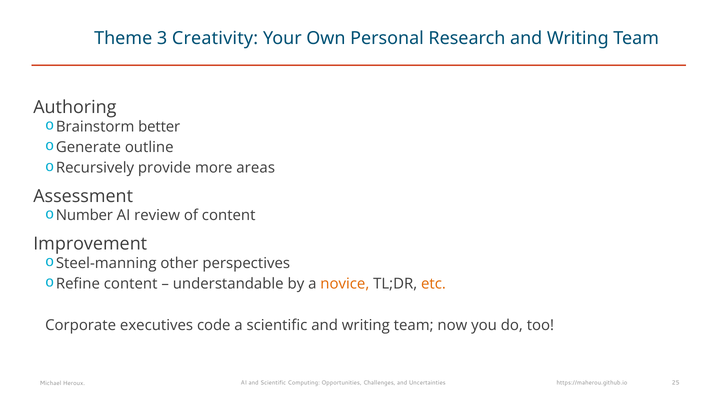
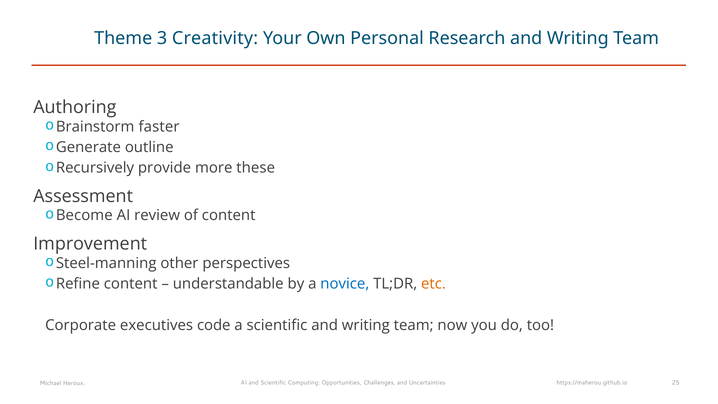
better: better -> faster (159, 127)
areas: areas -> these (256, 168)
Number: Number -> Become (84, 215)
novice colour: orange -> blue (345, 284)
